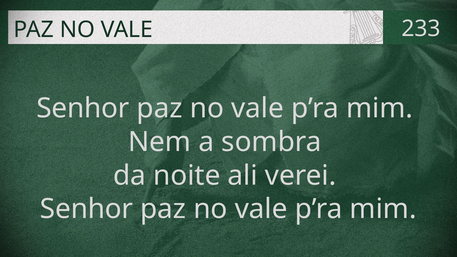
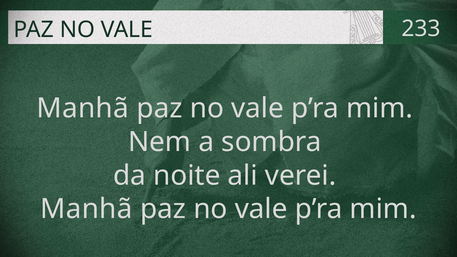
Senhor: Senhor -> Manhã (83, 108)
Senhor: Senhor -> Manhã (86, 209)
